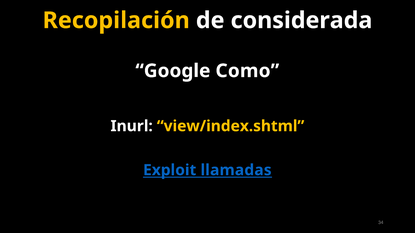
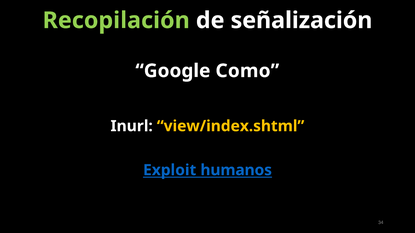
Recopilación colour: yellow -> light green (116, 20)
considerada: considerada -> señalización (301, 20)
llamadas: llamadas -> humanos (236, 170)
